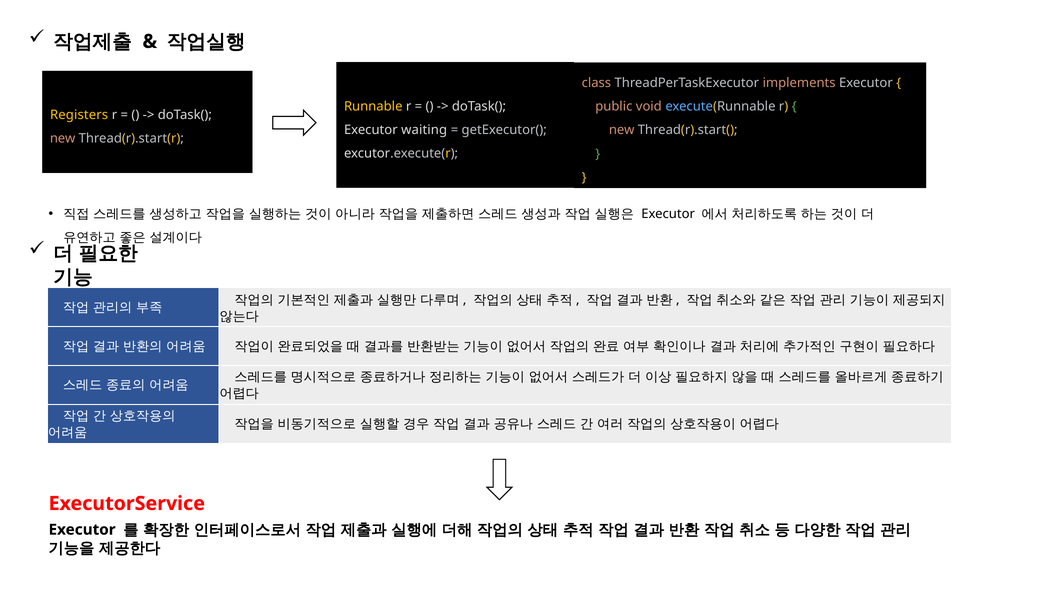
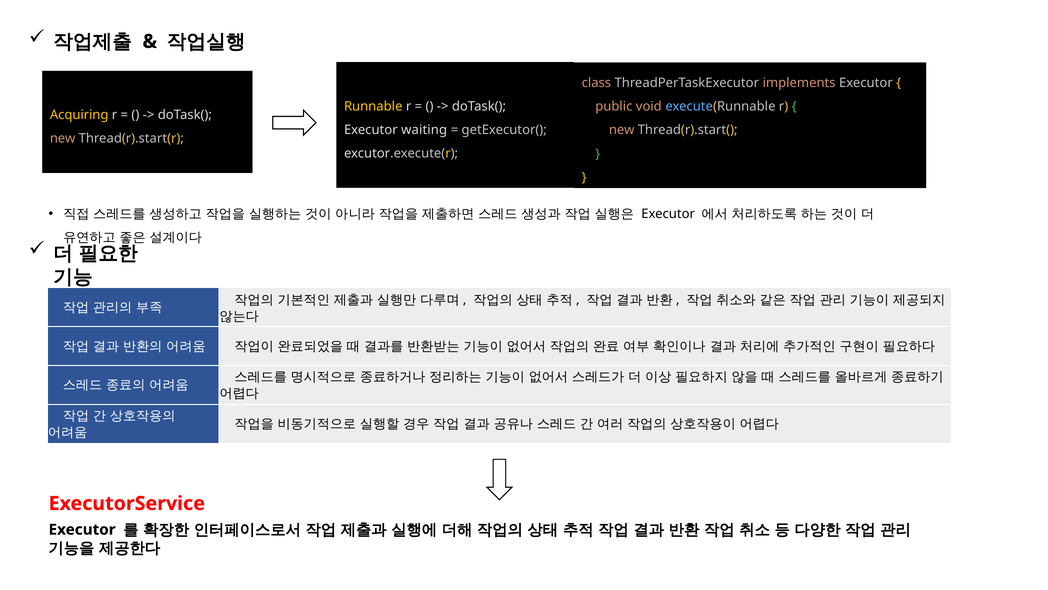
Registers: Registers -> Acquiring (79, 115)
